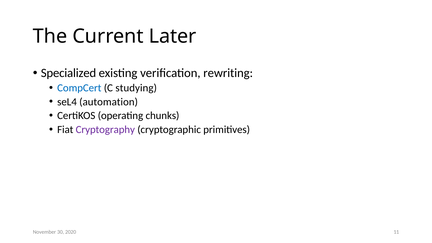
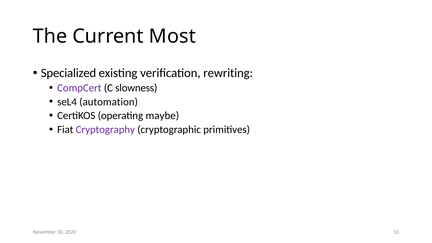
Later: Later -> Most (172, 36)
CompCert colour: blue -> purple (79, 88)
studying: studying -> slowness (136, 88)
chunks: chunks -> maybe (162, 116)
